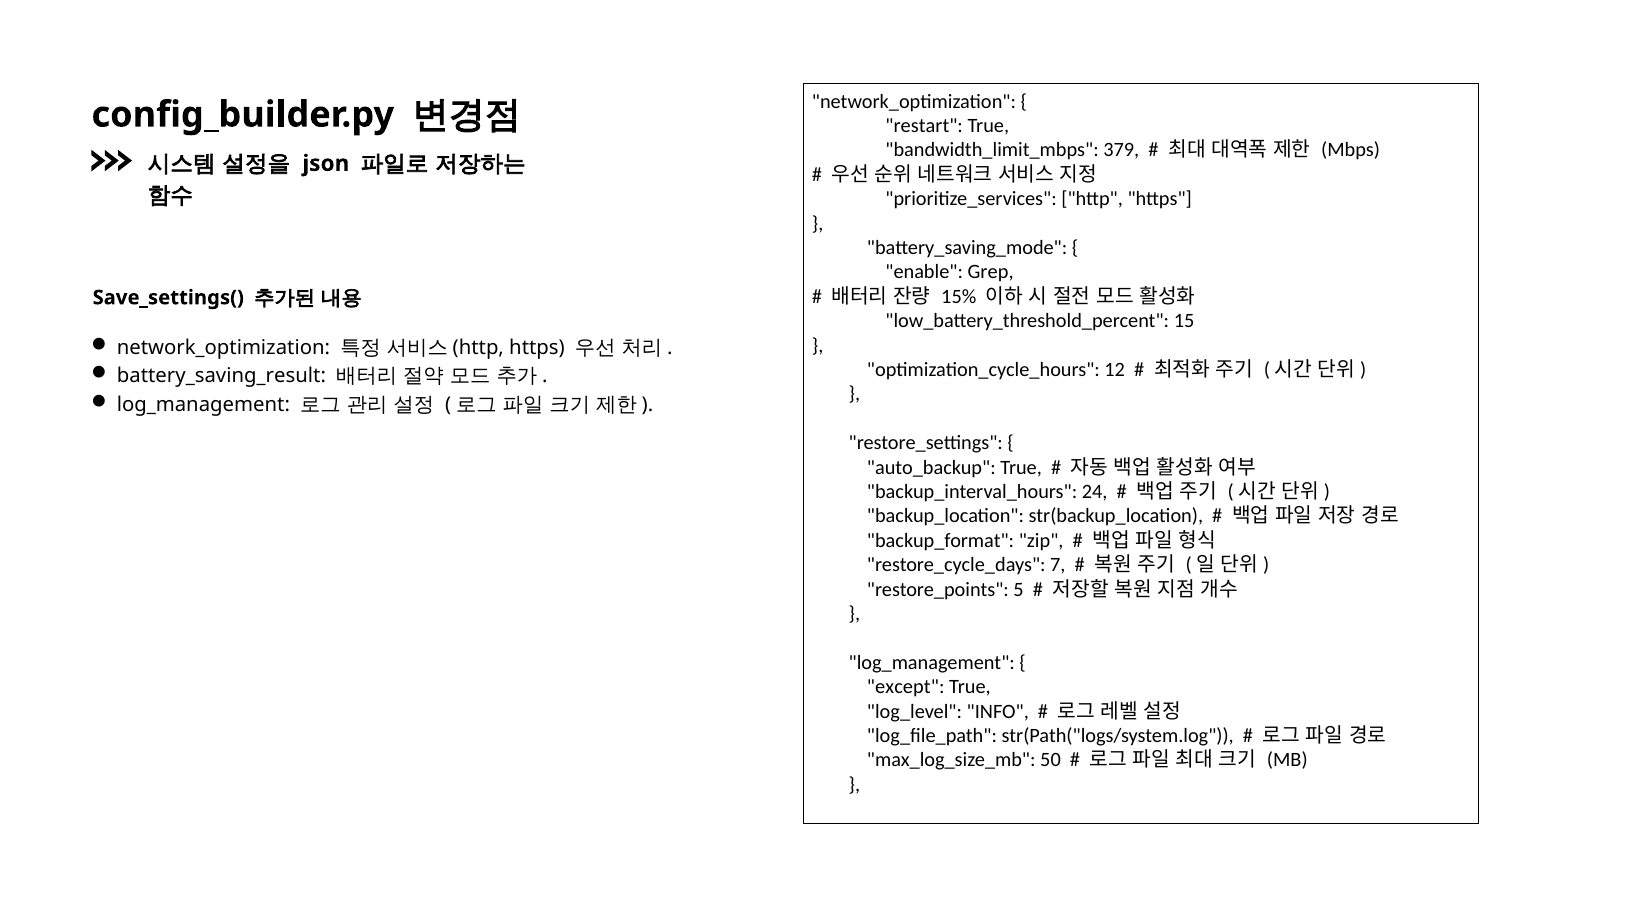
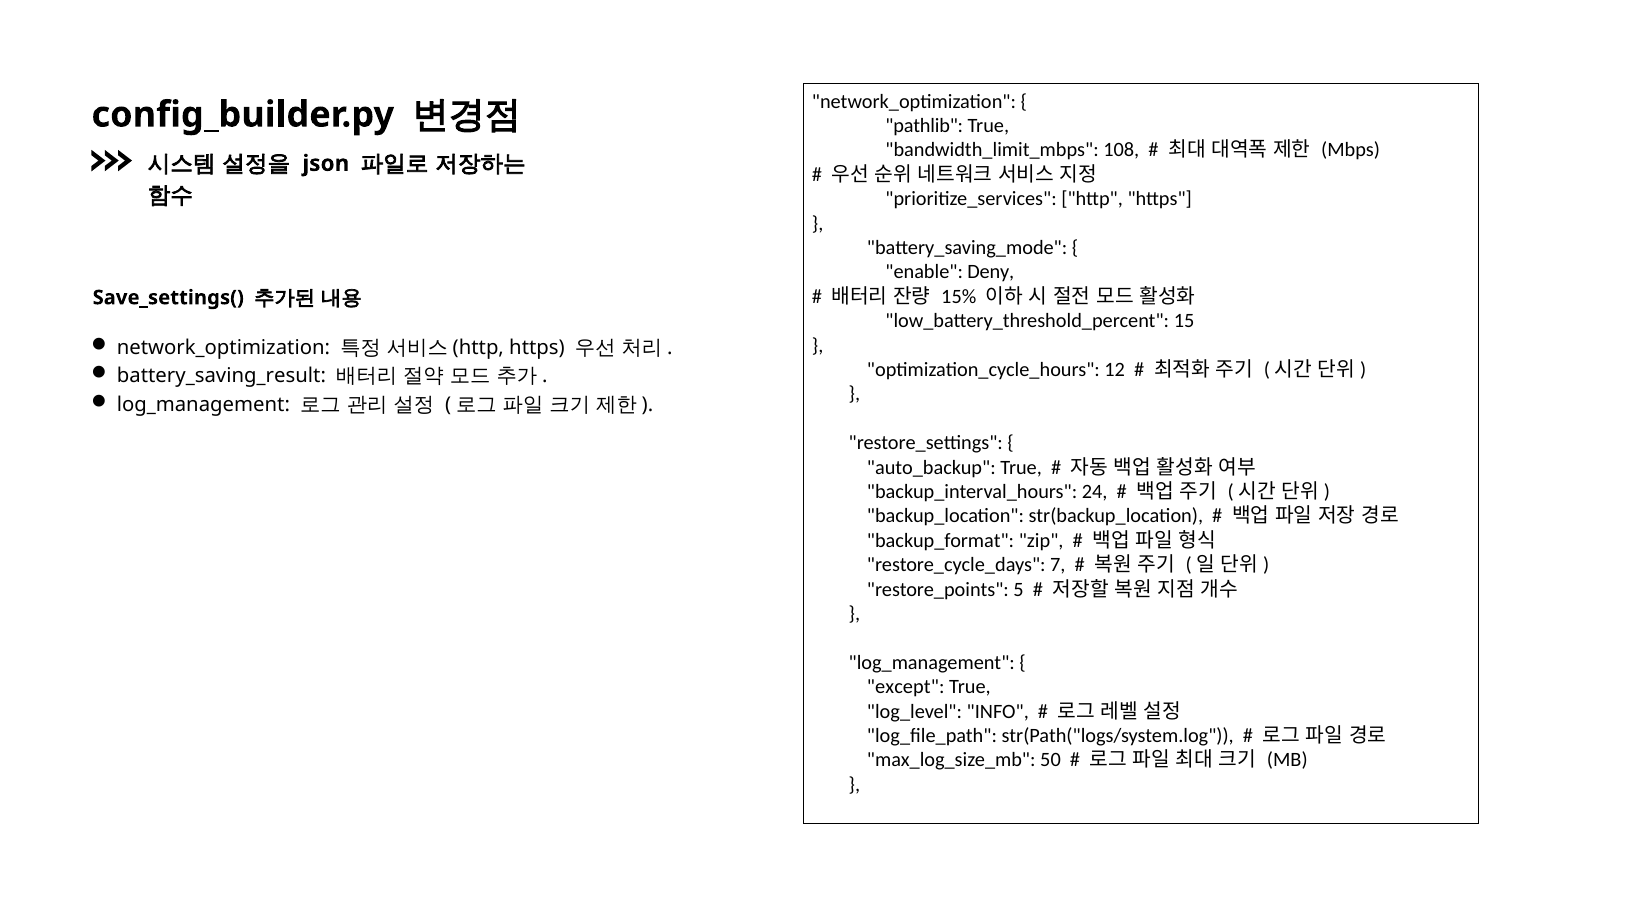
restart: restart -> pathlib (924, 126)
379: 379 -> 108 (1121, 150)
Grep: Grep -> Deny (991, 272)
